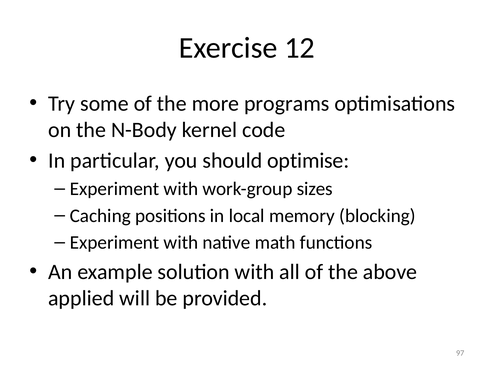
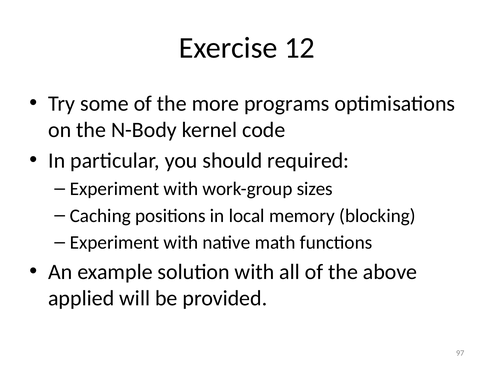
optimise: optimise -> required (308, 161)
